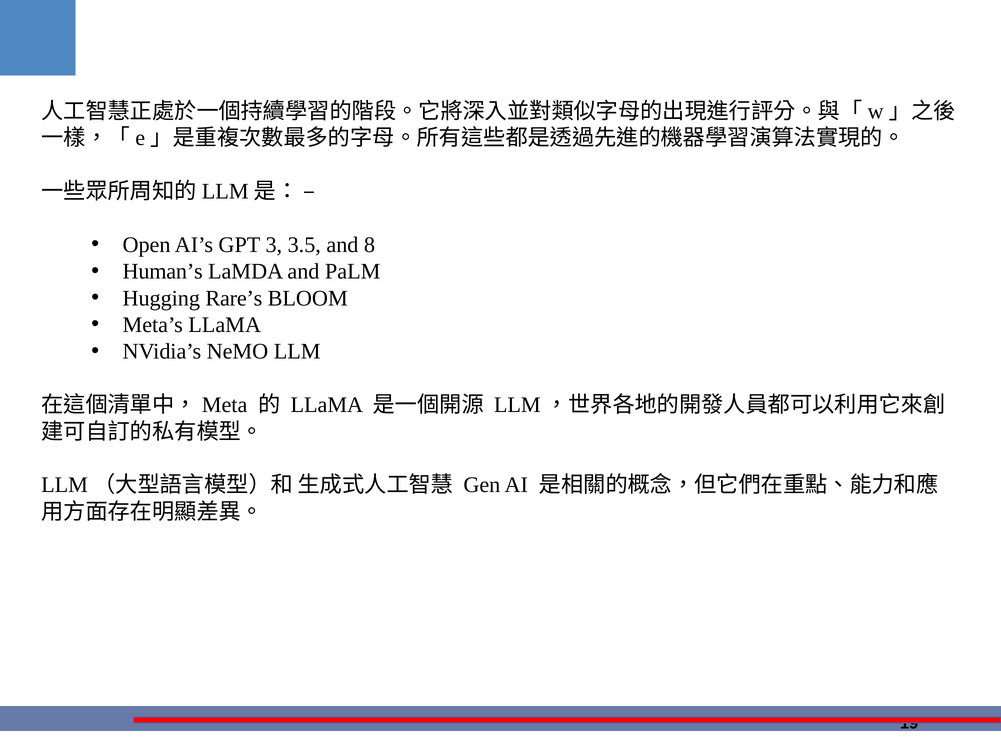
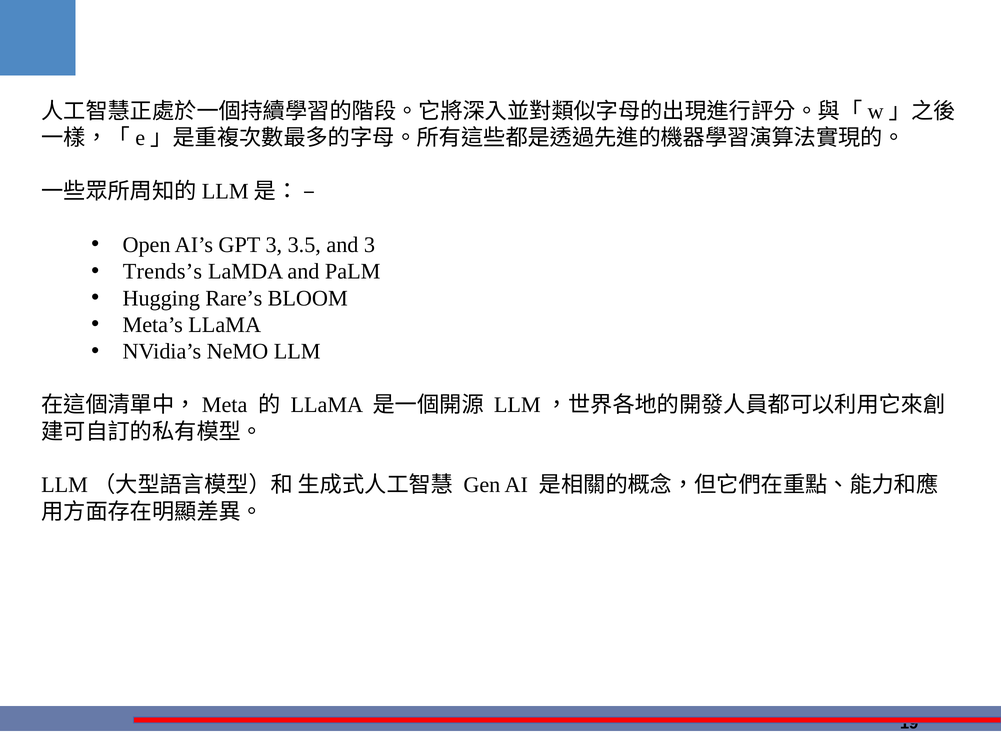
and 8: 8 -> 3 (369, 245)
Human’s: Human’s -> Trends’s (162, 271)
